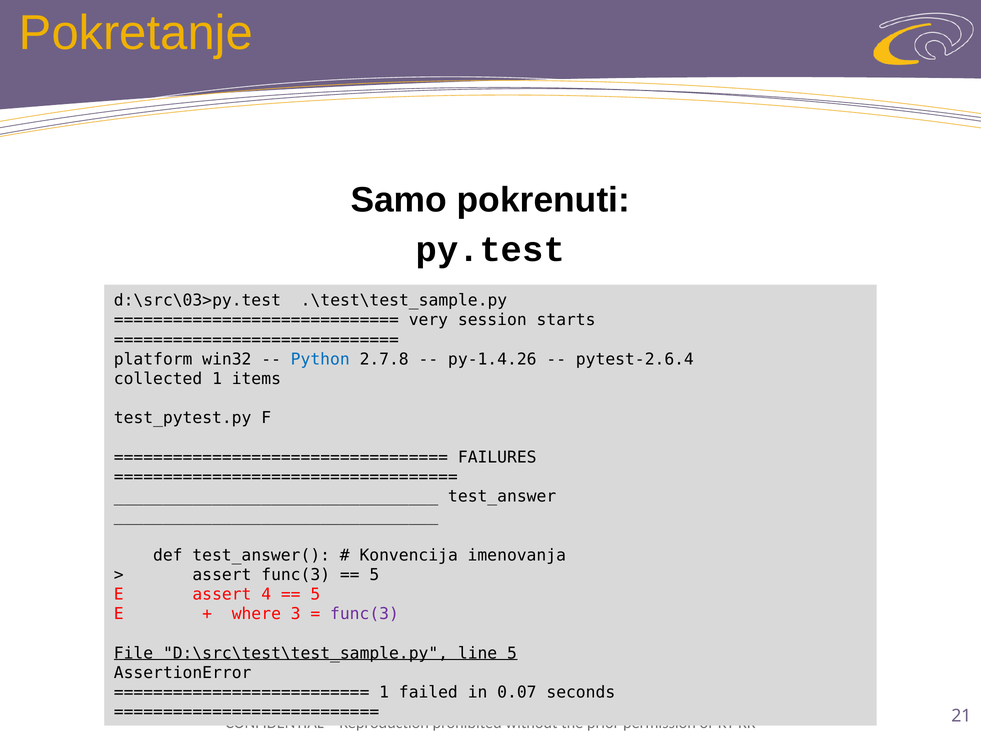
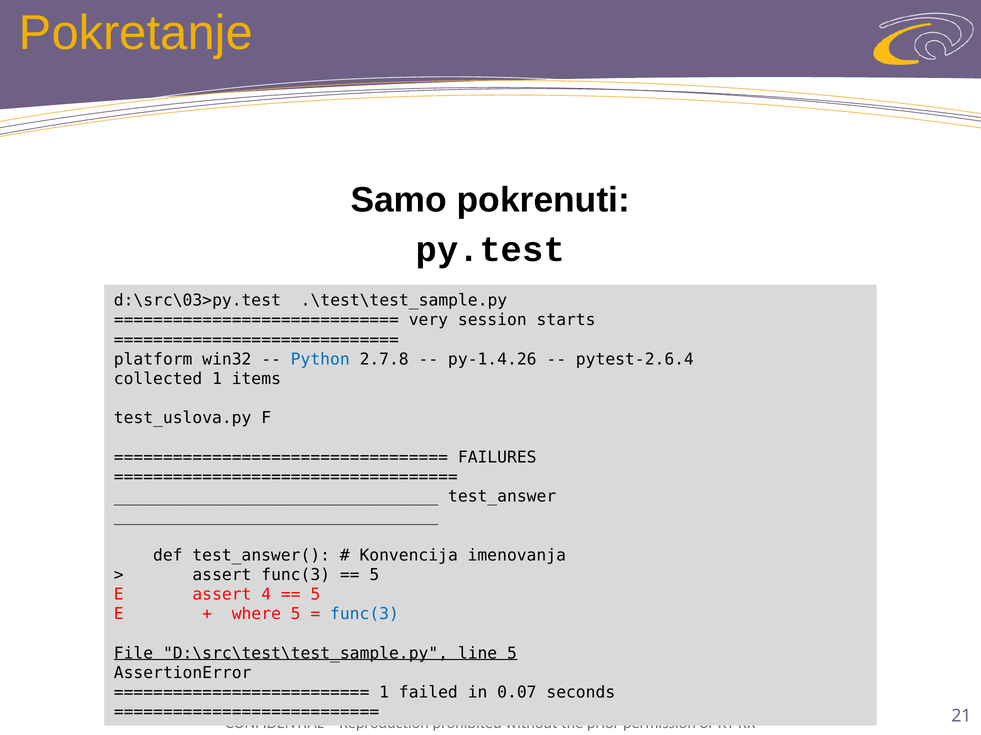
test_pytest.py: test_pytest.py -> test_uslova.py (183, 418)
where 3: 3 -> 5 (296, 615)
func(3 colour: purple -> blue (364, 615)
